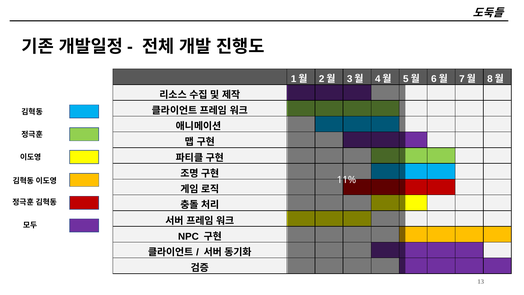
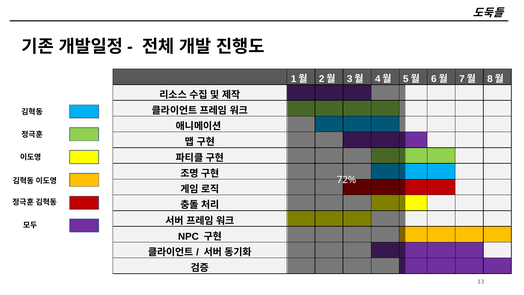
11%: 11% -> 72% (346, 180)
